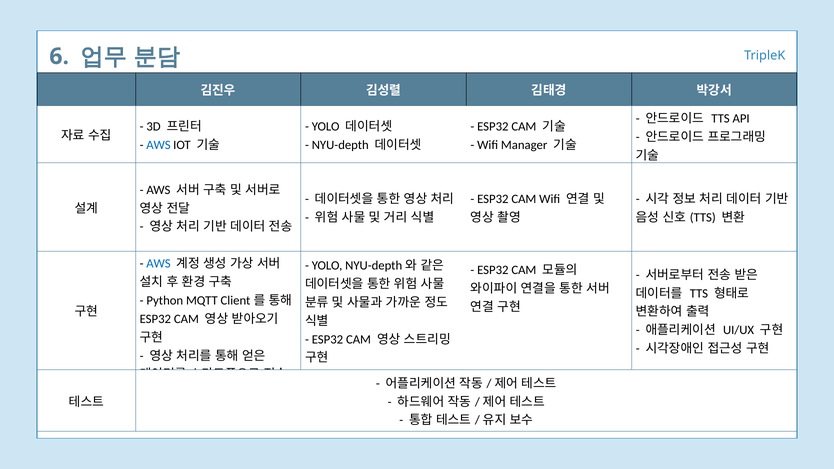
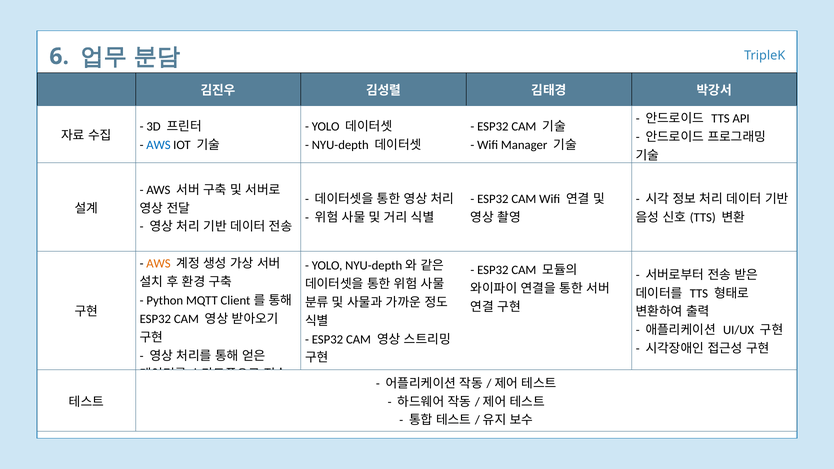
AWS colour: blue -> orange (158, 264)
